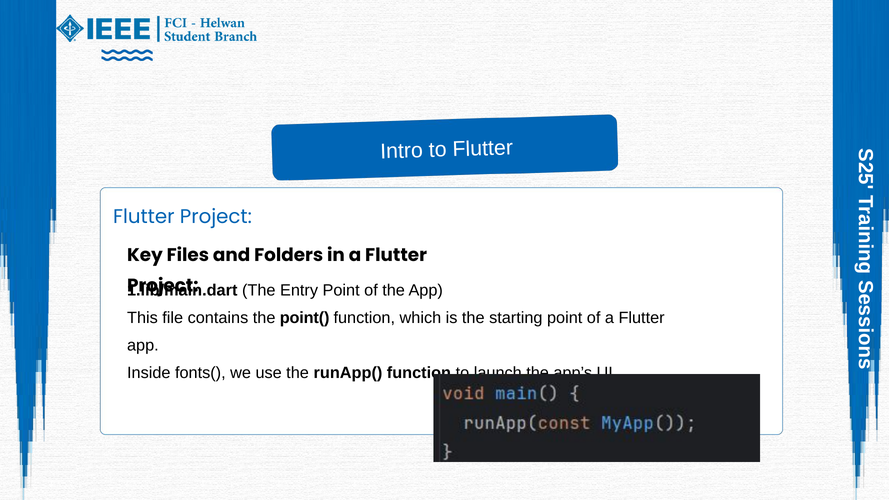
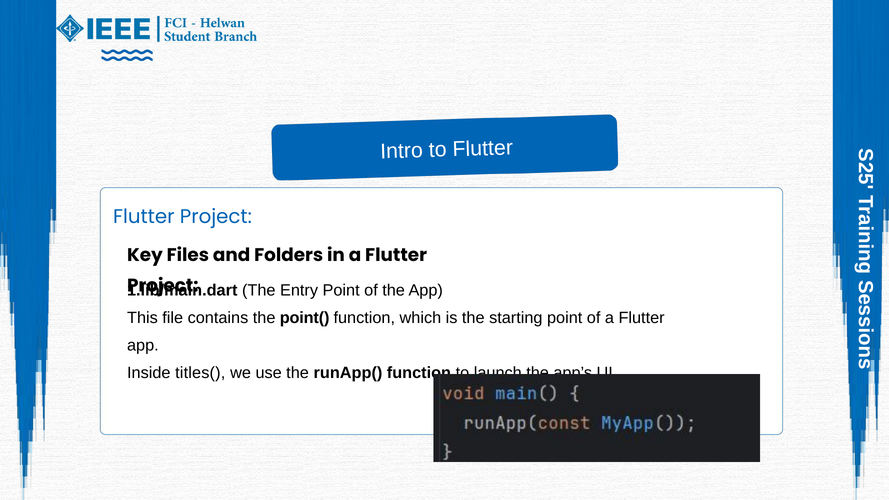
fonts(: fonts( -> titles( (200, 373)
